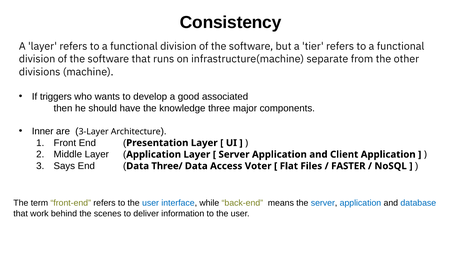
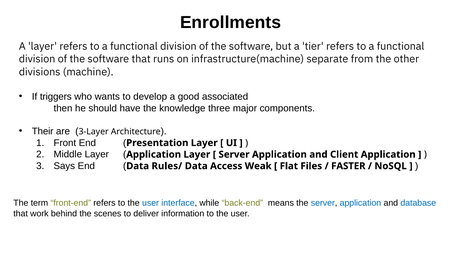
Consistency: Consistency -> Enrollments (231, 22)
Inner: Inner -> Their (43, 132)
Three/: Three/ -> Rules/ (167, 166)
Voter: Voter -> Weak (258, 166)
